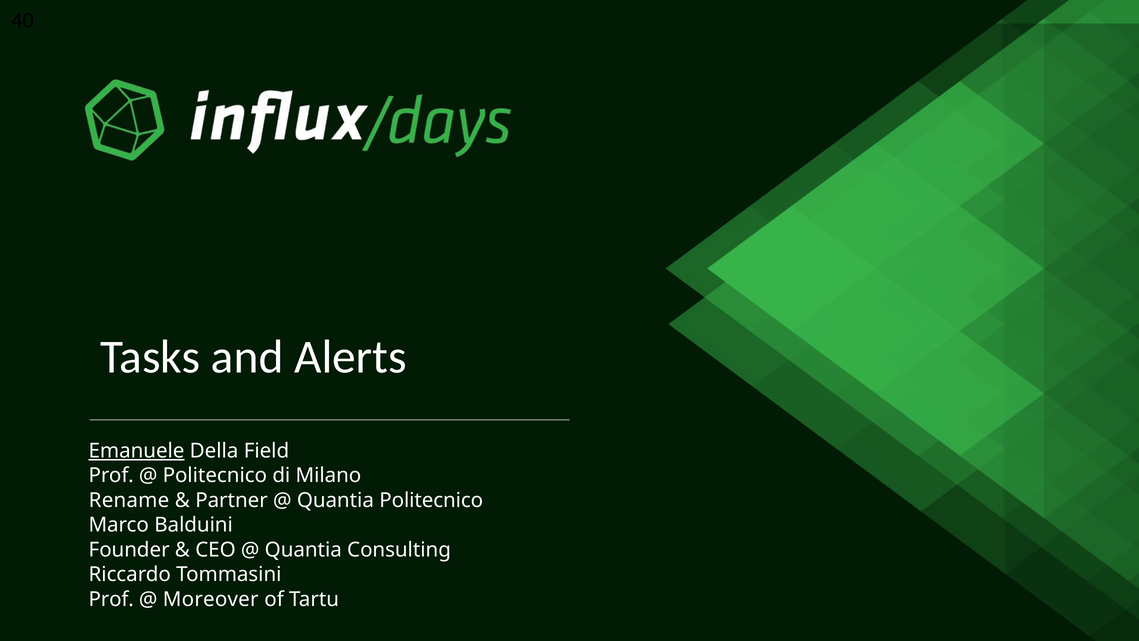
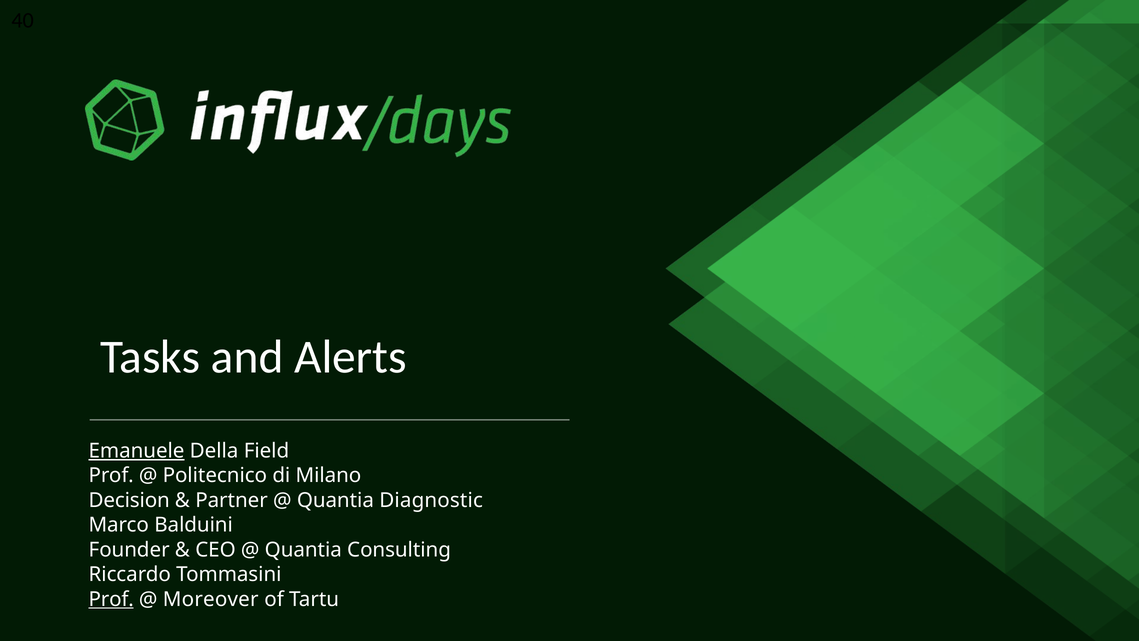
Rename: Rename -> Decision (129, 500)
Quantia Politecnico: Politecnico -> Diagnostic (431, 500)
Prof underline: none -> present (111, 599)
